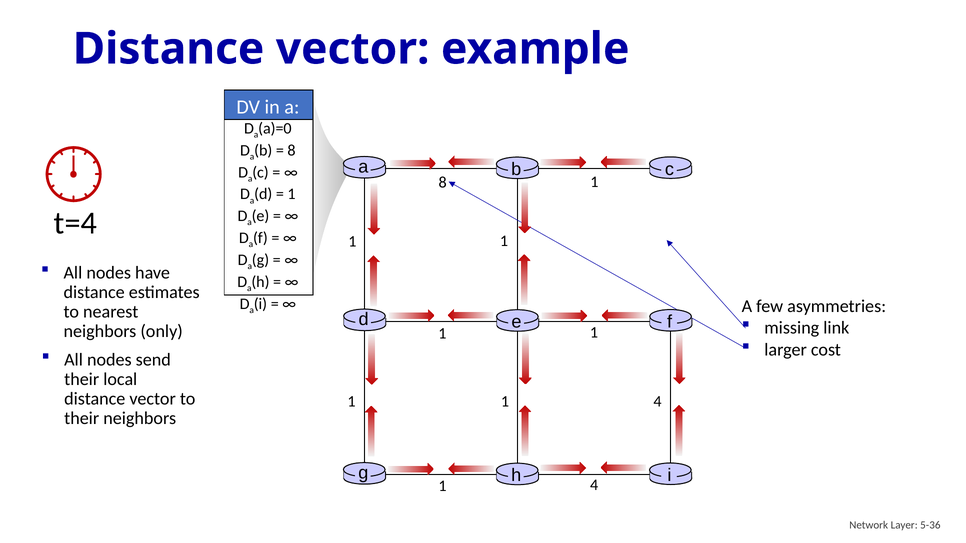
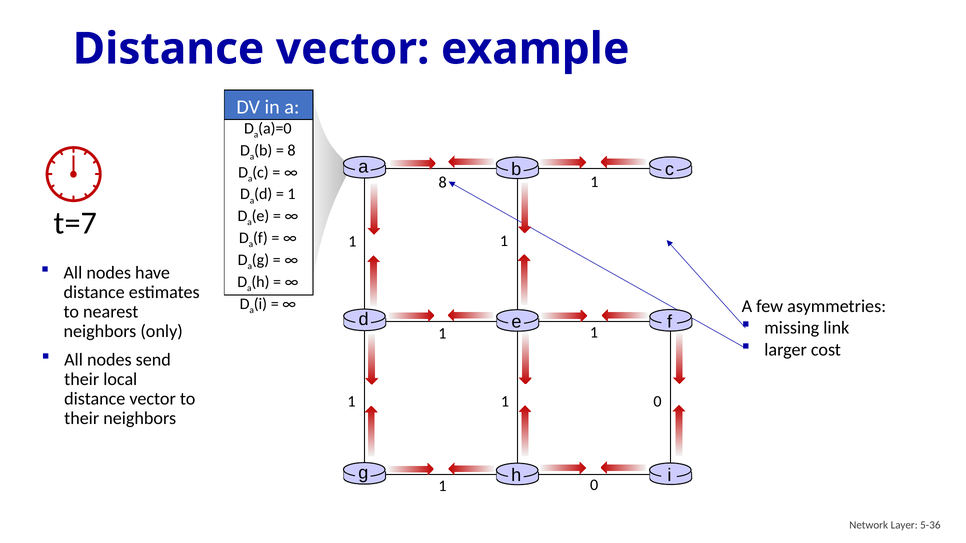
t=4: t=4 -> t=7 (75, 224)
4: 4 -> 0 (657, 402)
4: 4 -> 0 (594, 485)
